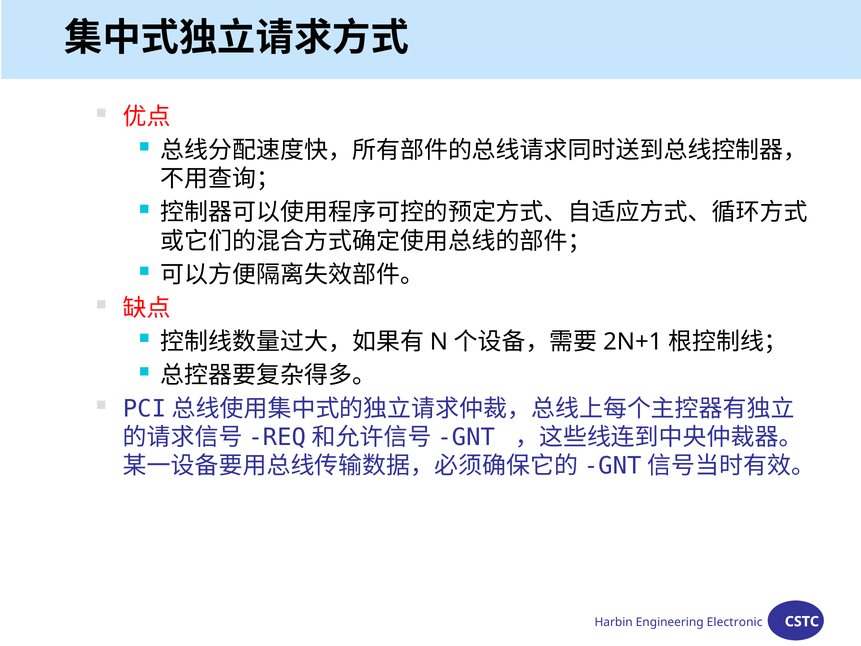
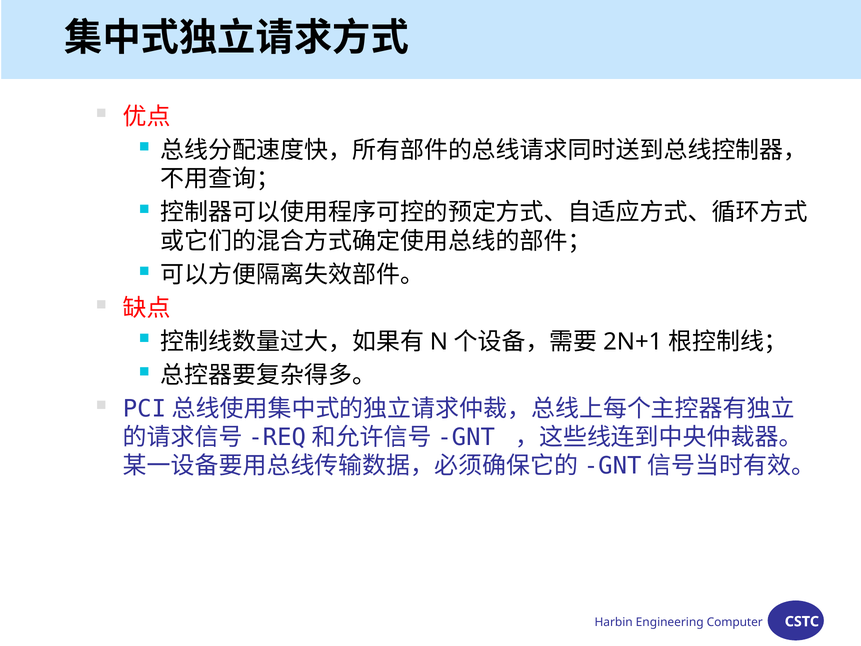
Electronic: Electronic -> Computer (735, 622)
